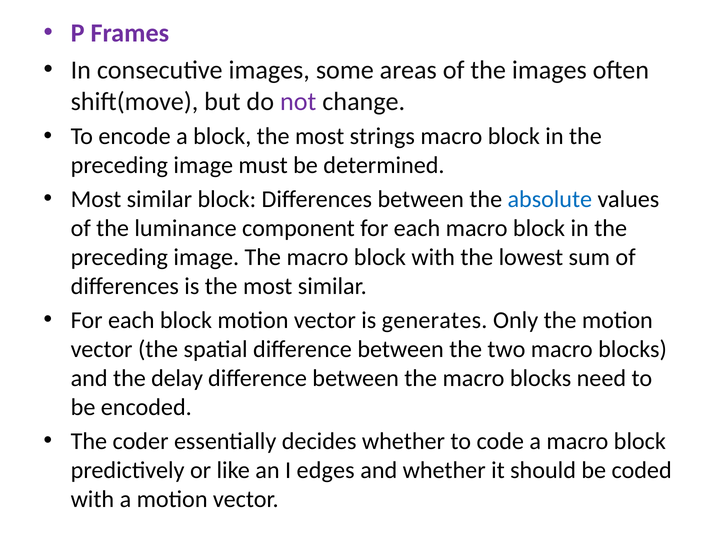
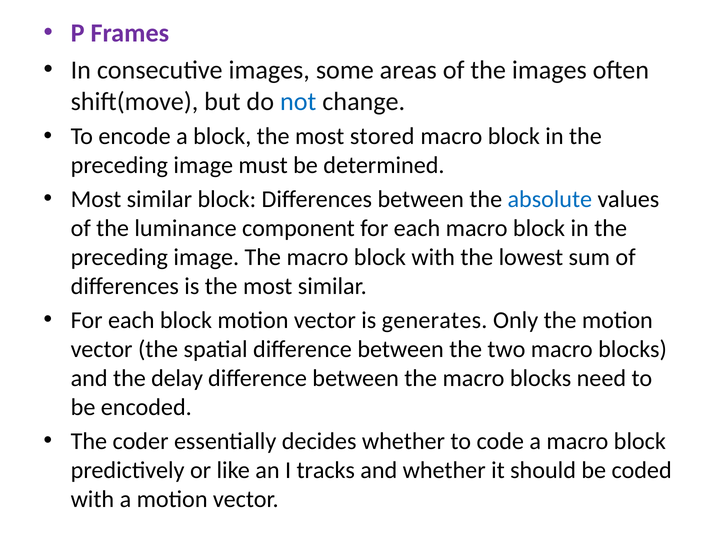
not colour: purple -> blue (298, 101)
strings: strings -> stored (382, 136)
edges: edges -> tracks (326, 470)
